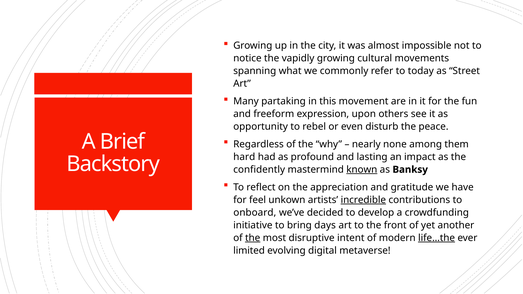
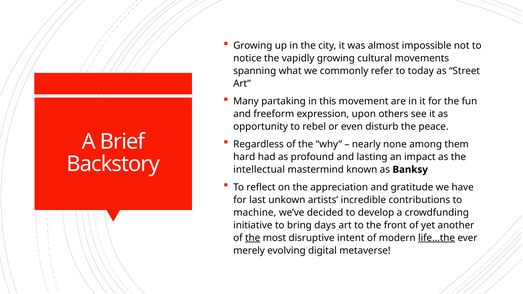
confidently: confidently -> intellectual (259, 170)
known underline: present -> none (362, 170)
feel: feel -> last (258, 200)
incredible underline: present -> none (363, 200)
onboard: onboard -> machine (255, 213)
limited: limited -> merely (249, 251)
